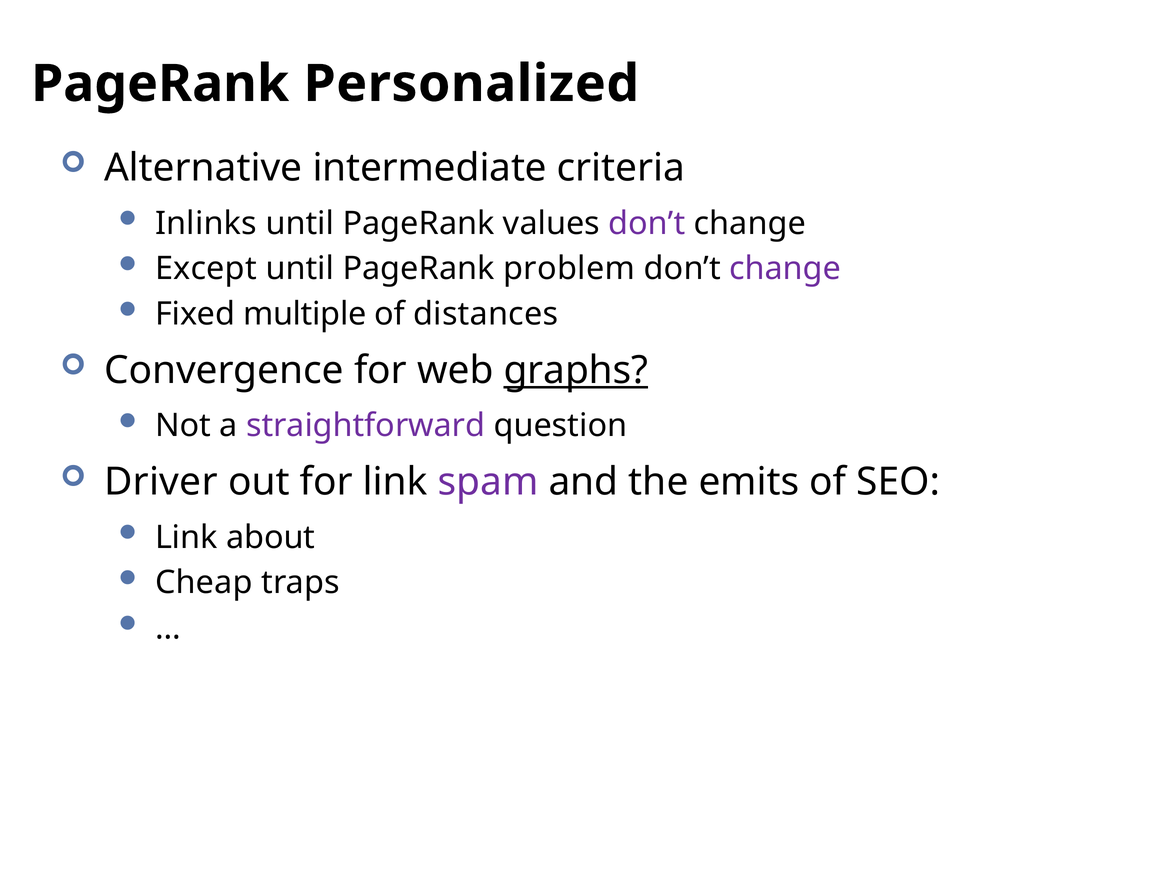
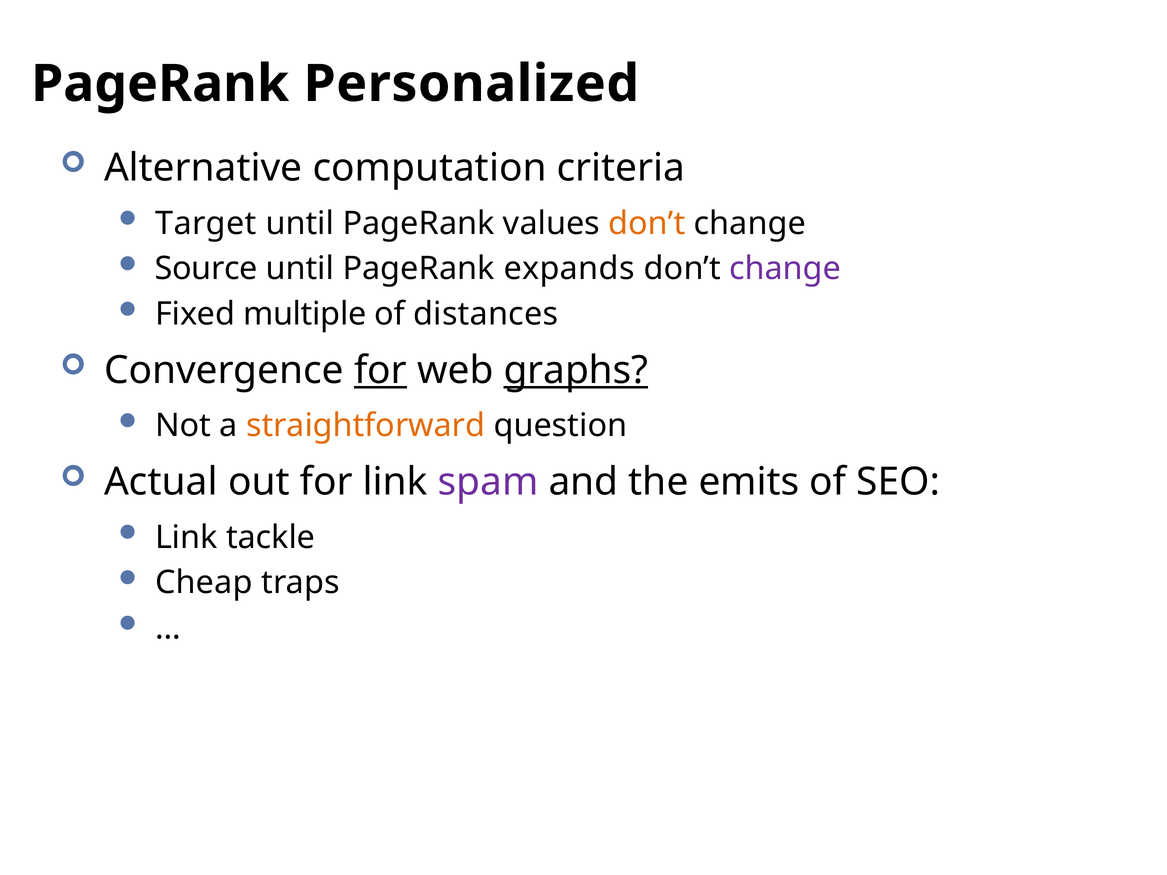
intermediate: intermediate -> computation (430, 168)
Inlinks: Inlinks -> Target (206, 223)
don’t colour: purple -> orange (647, 223)
Except: Except -> Source (206, 269)
problem: problem -> expands (569, 269)
for underline: none -> present (381, 371)
straightforward colour: purple -> orange (366, 426)
Driver: Driver -> Actual (161, 482)
about: about -> tackle (271, 537)
